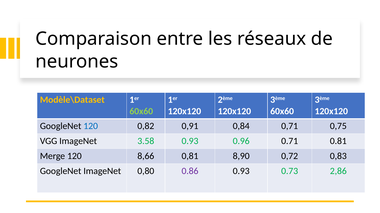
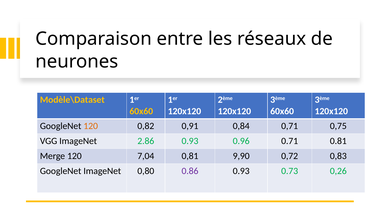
60x60 colour: light green -> yellow (141, 112)
120 colour: blue -> orange (91, 126)
3.58: 3.58 -> 2.86 (146, 141)
8,66: 8,66 -> 7,04 (146, 156)
8,90: 8,90 -> 9,90 (241, 156)
2,86: 2,86 -> 0,26 (338, 172)
